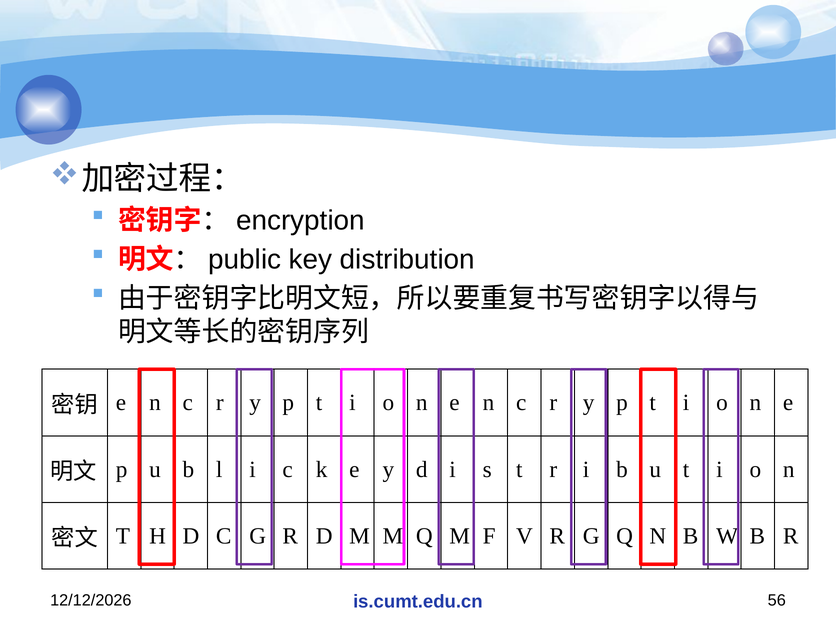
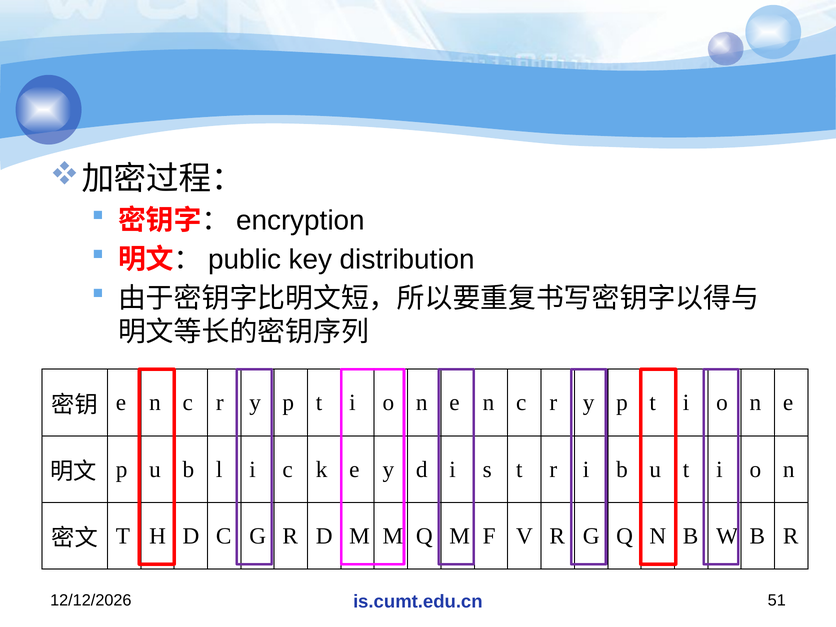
56: 56 -> 51 (777, 600)
